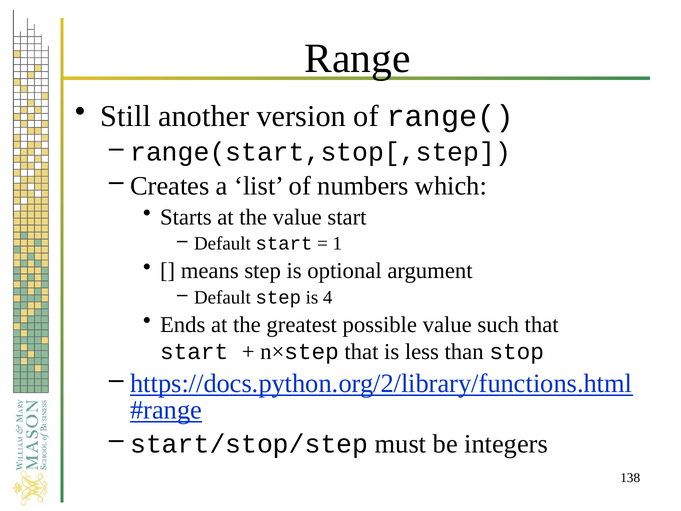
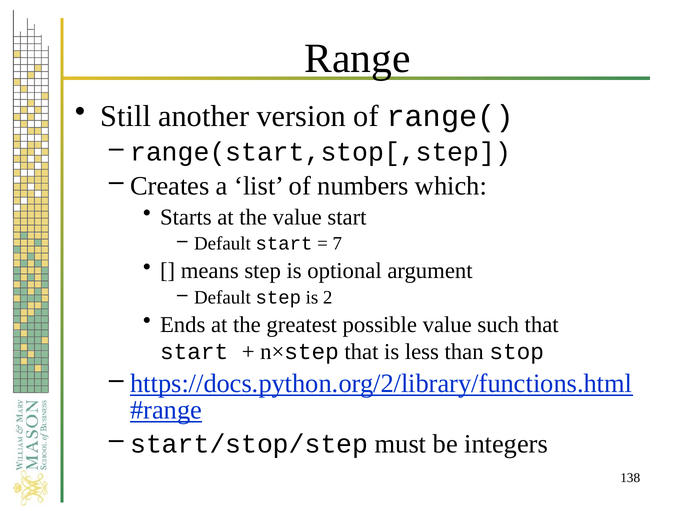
1: 1 -> 7 (337, 244)
4: 4 -> 2 (328, 297)
